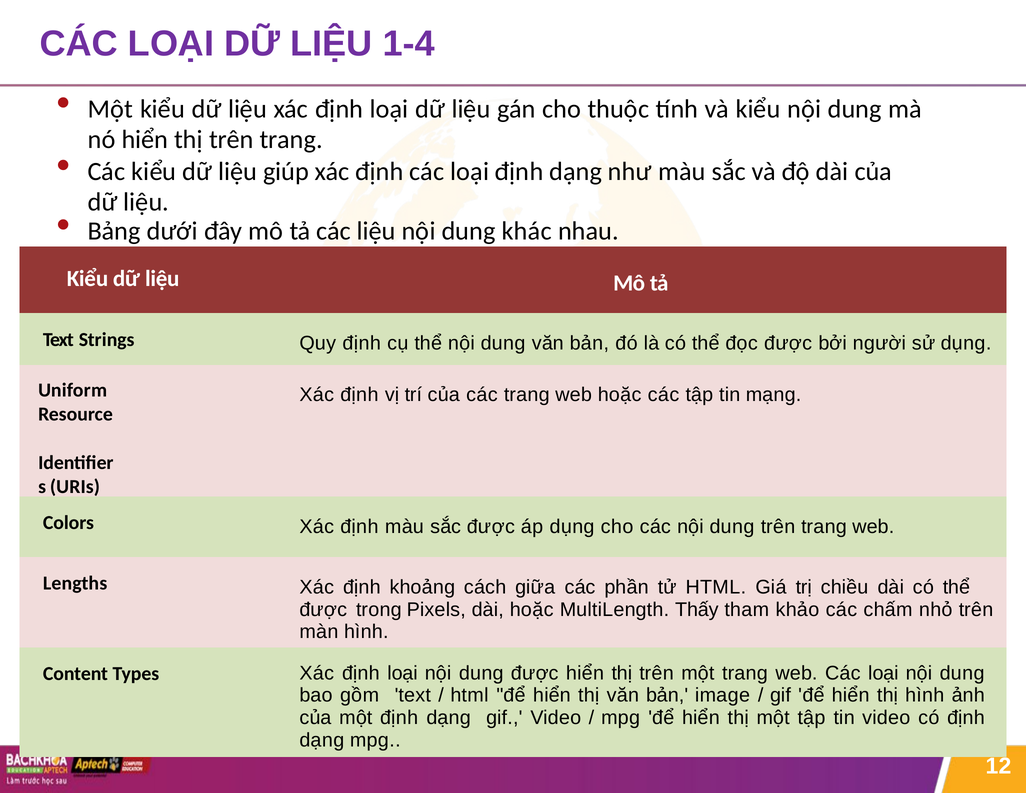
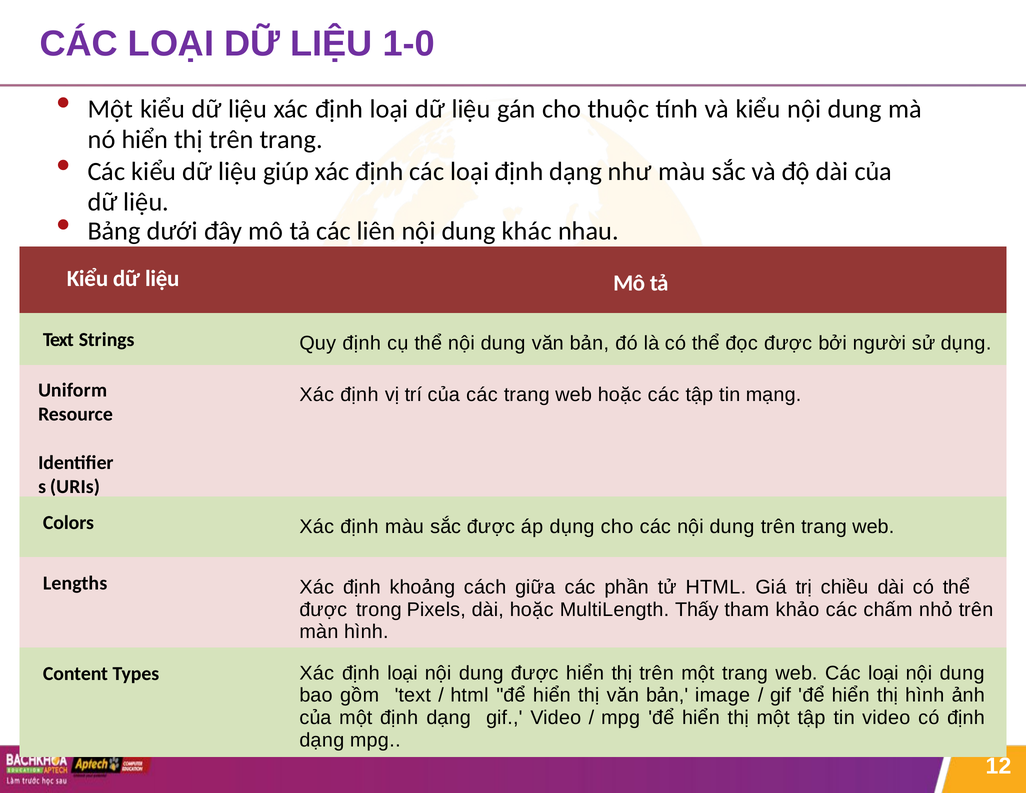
1-4: 1-4 -> 1-0 (409, 44)
các liệu: liệu -> liên (376, 231)
